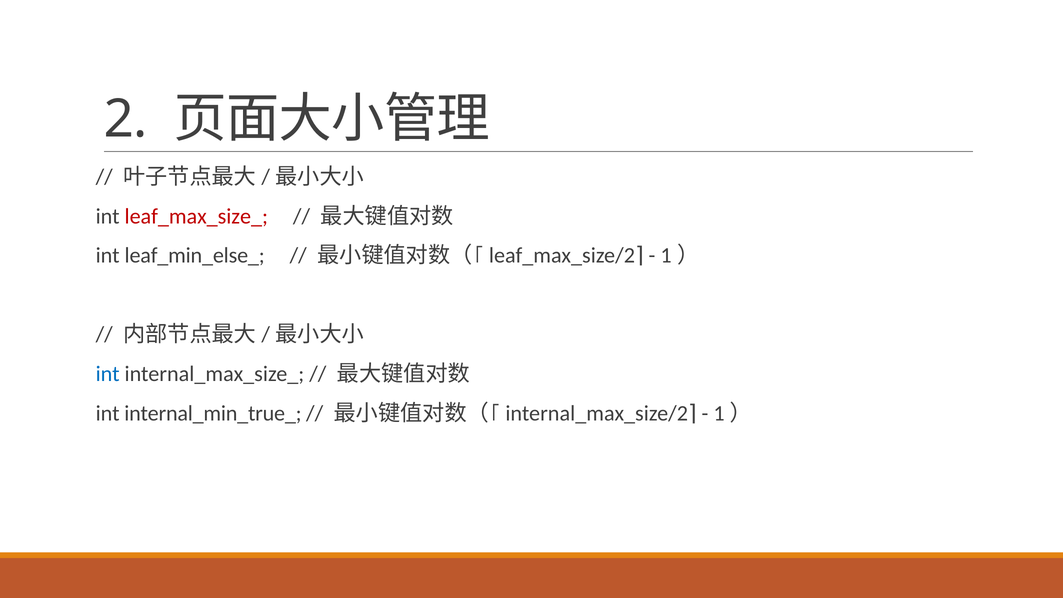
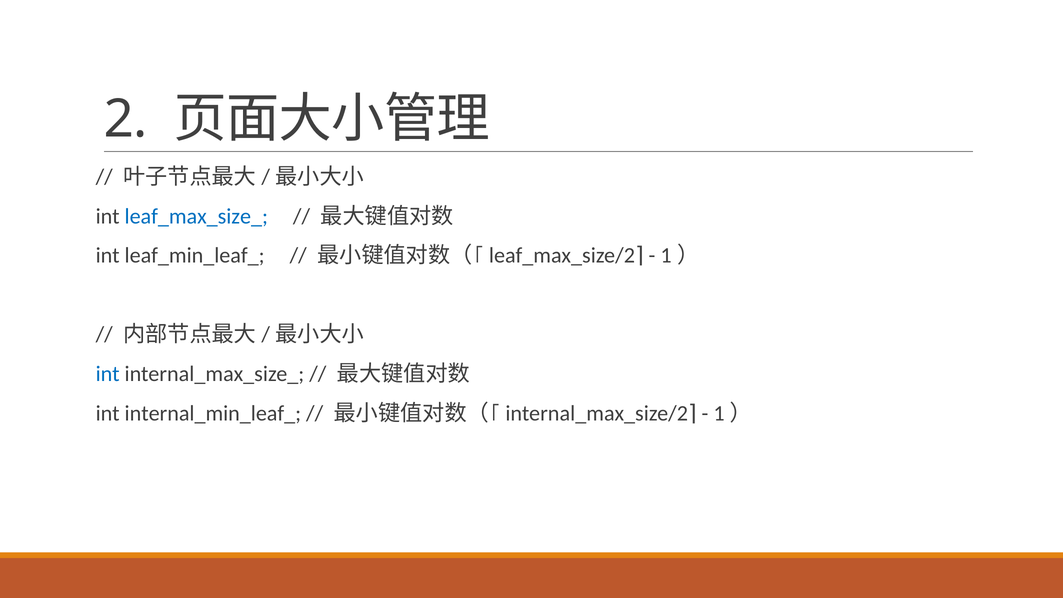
leaf_max_size_ colour: red -> blue (196, 216)
leaf_min_else_: leaf_min_else_ -> leaf_min_leaf_ (195, 256)
internal_min_true_: internal_min_true_ -> internal_min_leaf_ (213, 413)
